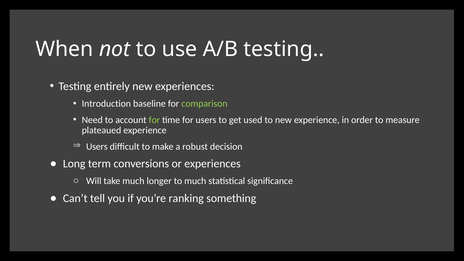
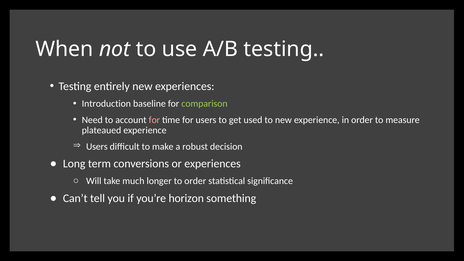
for colour: light green -> pink (154, 120)
to much: much -> order (195, 181)
ranking: ranking -> horizon (186, 198)
